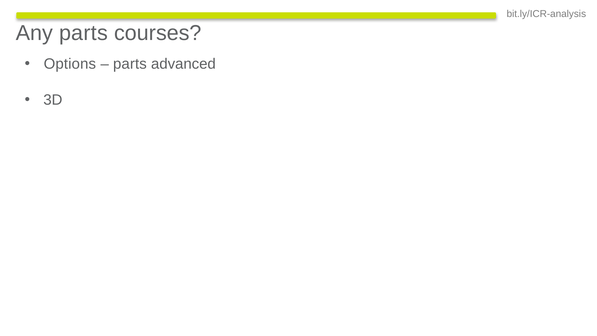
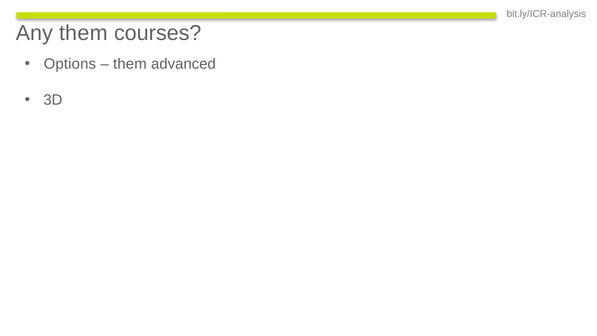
Any parts: parts -> them (83, 33)
parts: parts -> them (130, 64)
